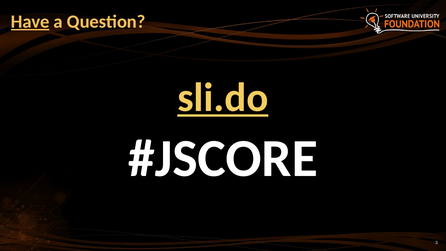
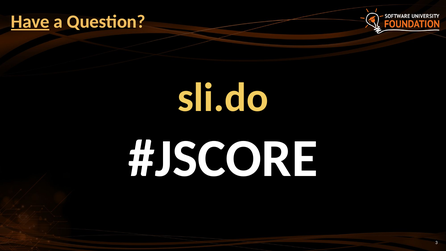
sli.do underline: present -> none (223, 98)
